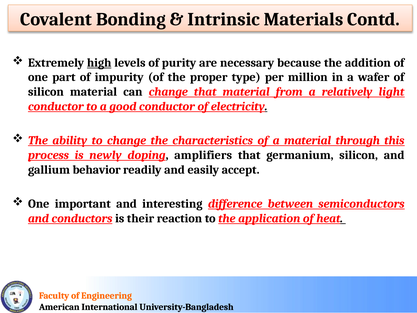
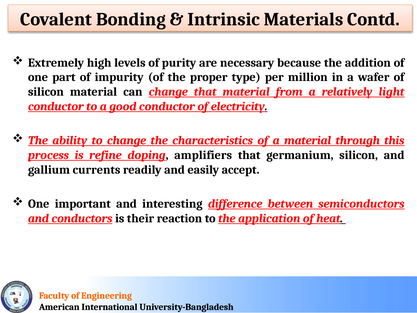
high underline: present -> none (99, 63)
newly: newly -> refine (105, 155)
behavior: behavior -> currents (97, 170)
